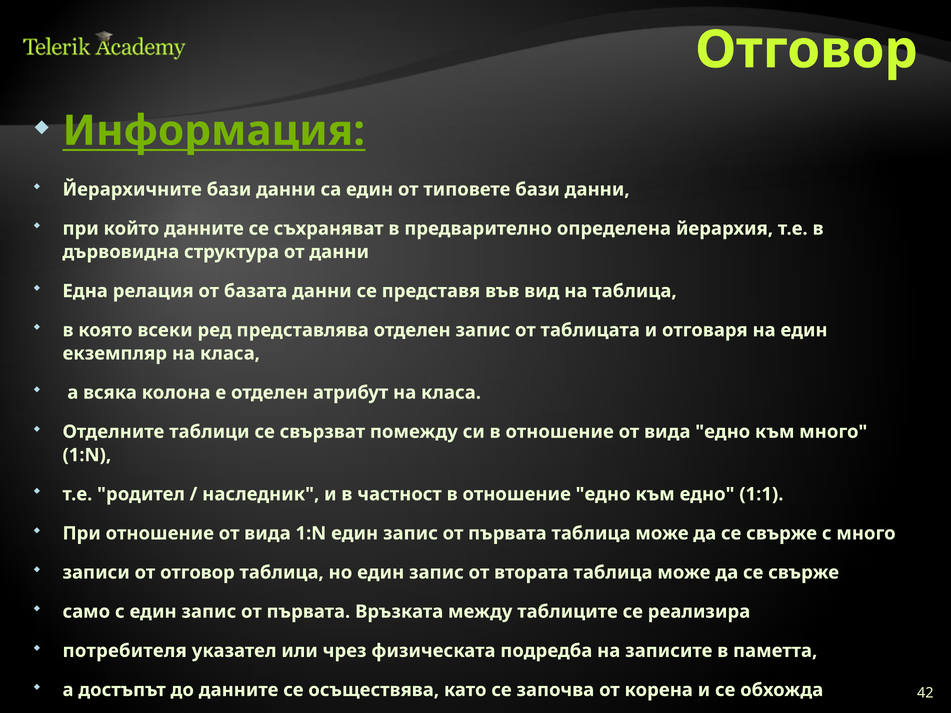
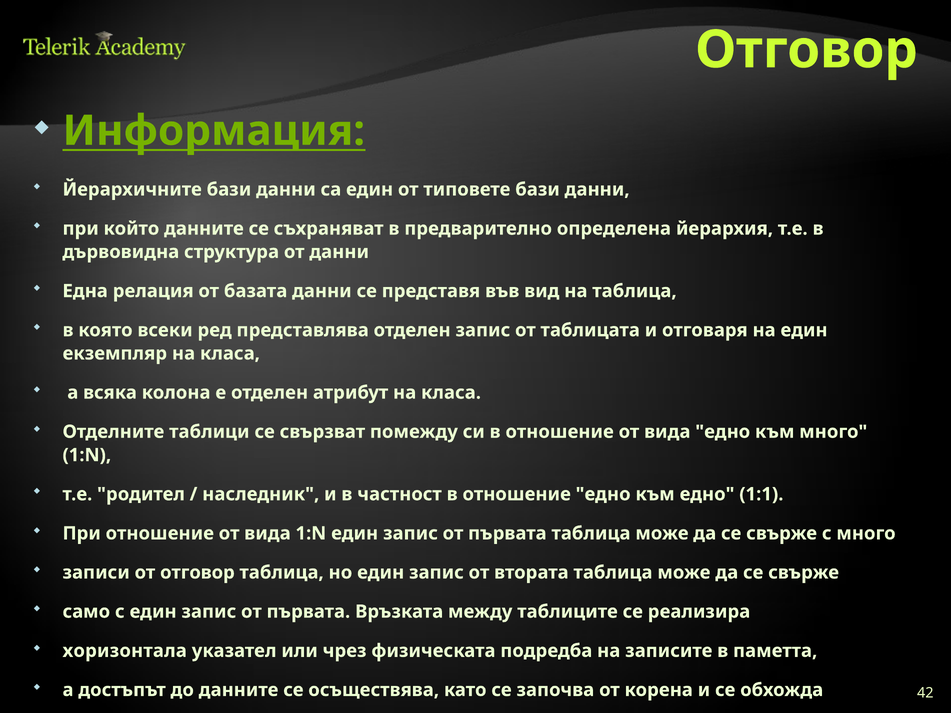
потребителя: потребителя -> хоризонтала (125, 651)
